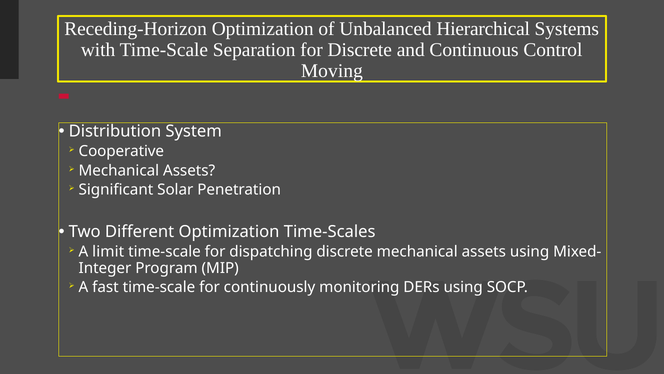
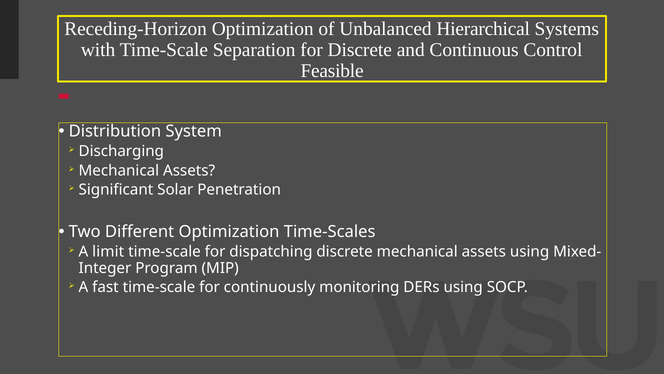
Moving: Moving -> Feasible (332, 71)
Cooperative: Cooperative -> Discharging (121, 151)
